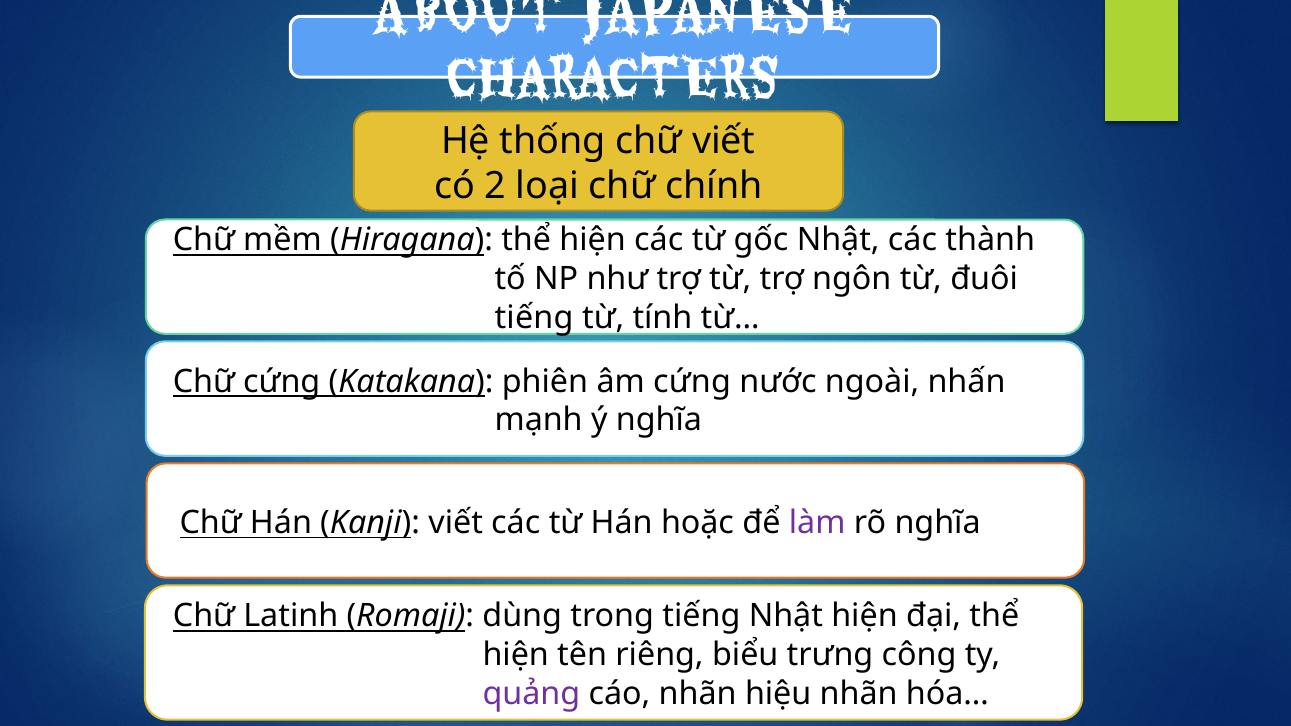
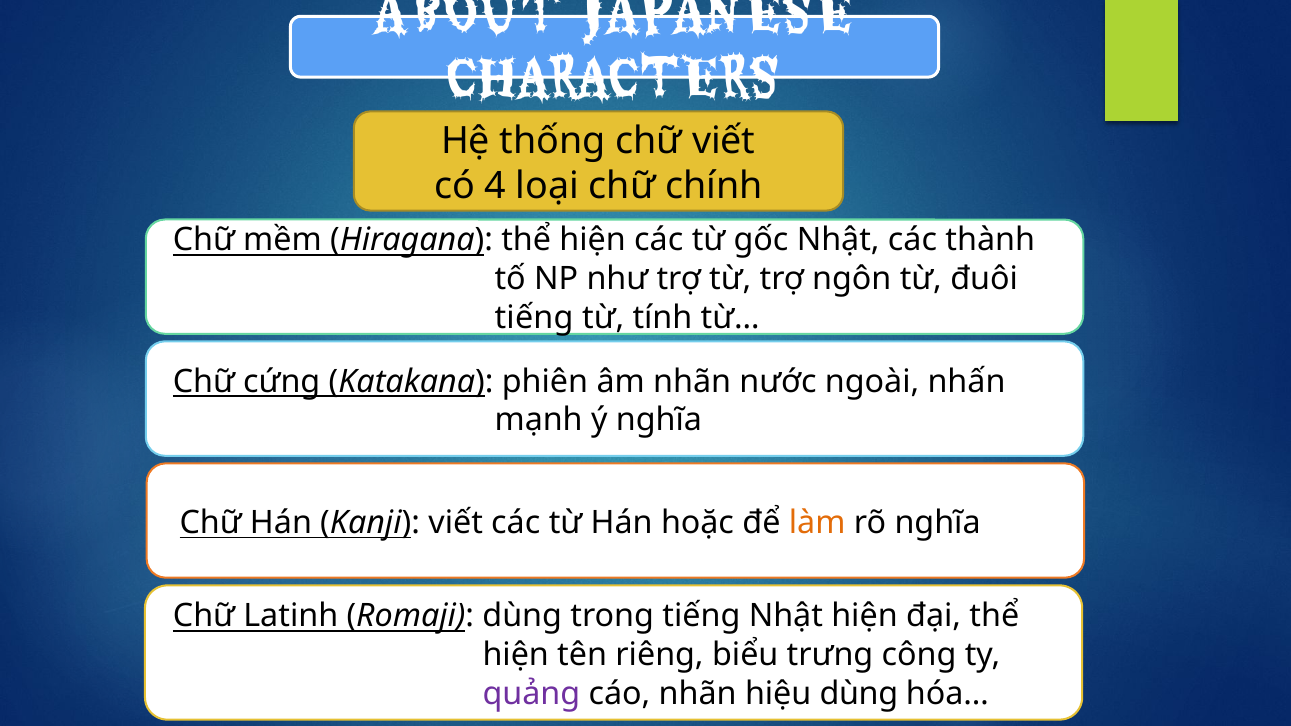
2: 2 -> 4 (495, 186)
âm cứng: cứng -> nhãn (692, 382)
làm colour: purple -> orange (817, 523)
hiệu nhãn: nhãn -> dùng (859, 694)
